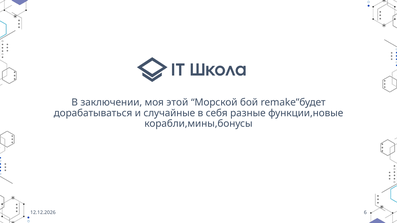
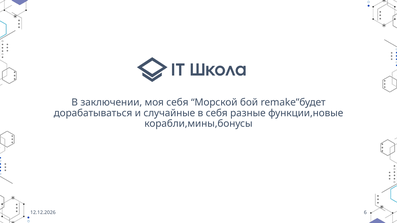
моя этой: этой -> себя (177, 102)
